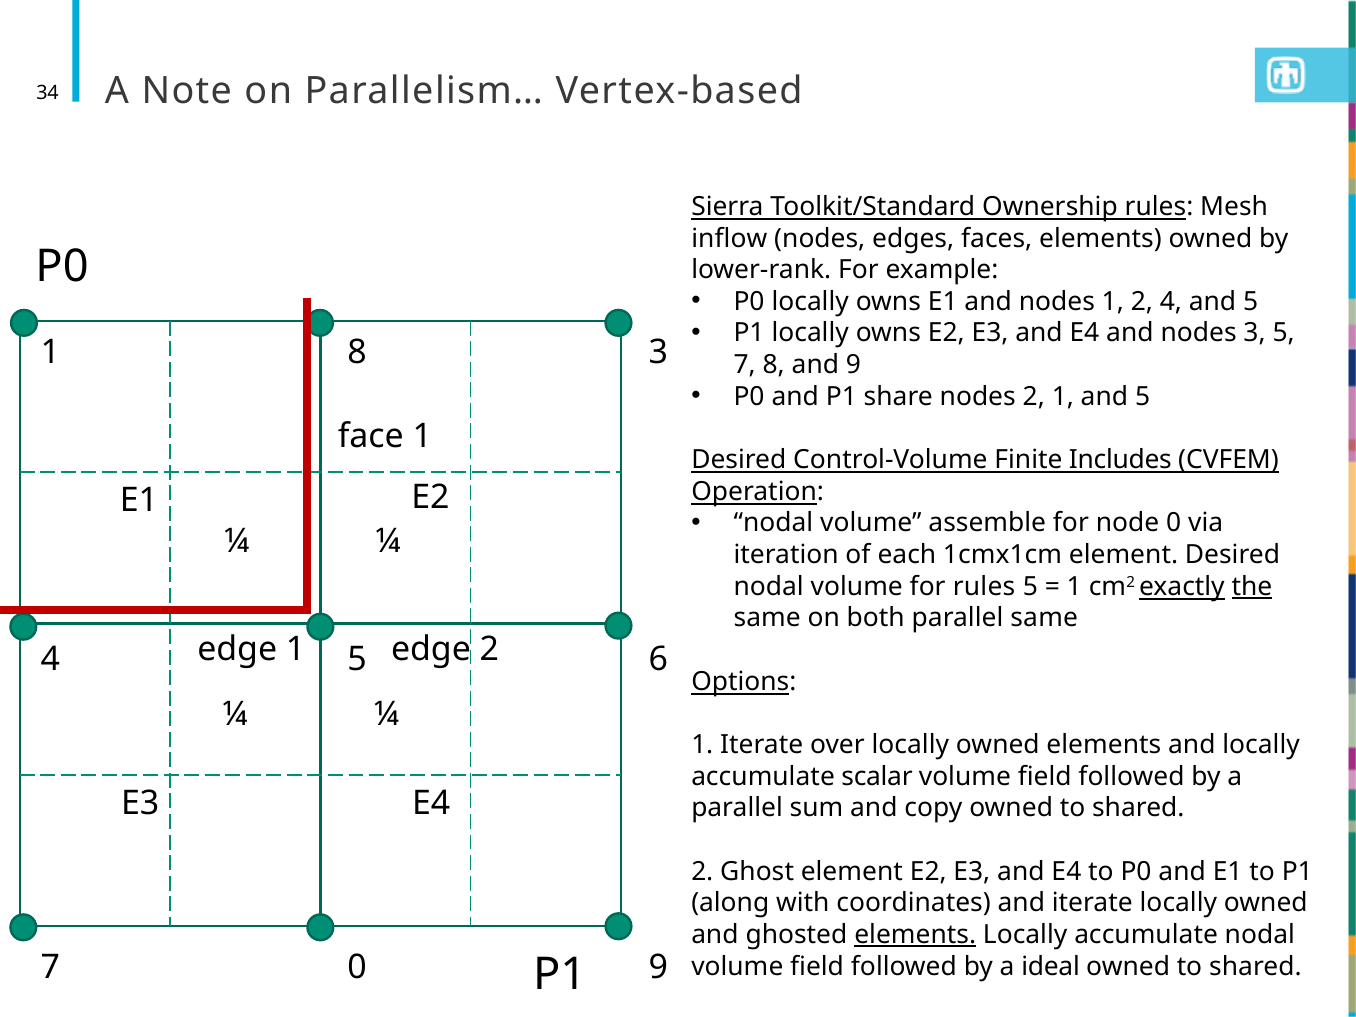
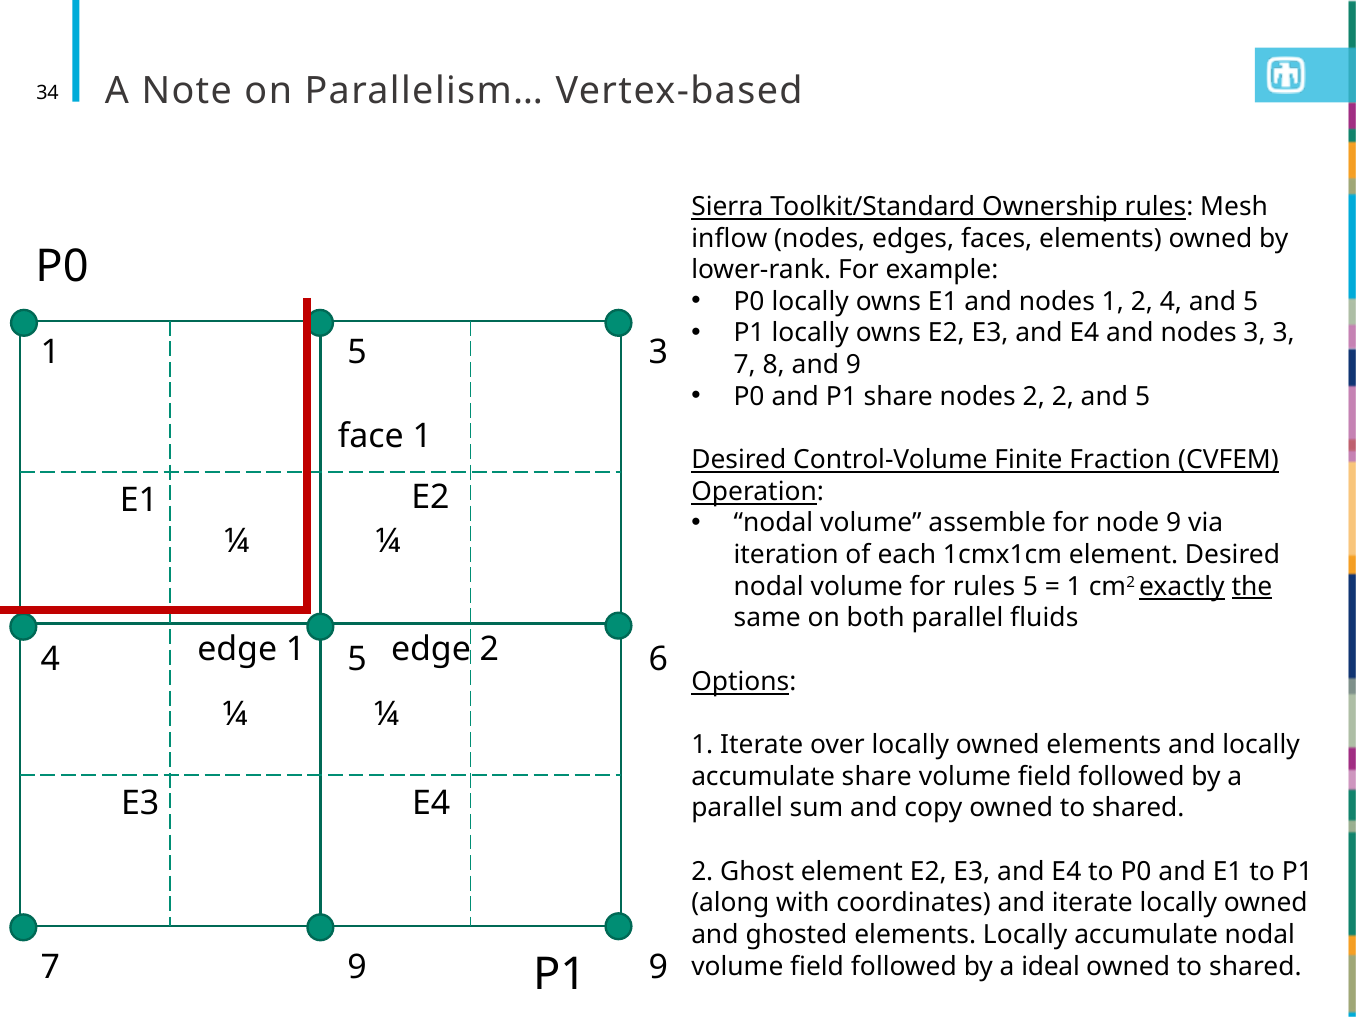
3 5: 5 -> 3 (1284, 333)
1 8: 8 -> 5 (357, 352)
2 1: 1 -> 2 (1063, 397)
Includes: Includes -> Fraction (1120, 460)
node 0: 0 -> 9 (1174, 523)
parallel same: same -> fluids (1044, 618)
accumulate scalar: scalar -> share (877, 776)
elements underline: present -> none (915, 935)
7 0: 0 -> 9 (357, 968)
